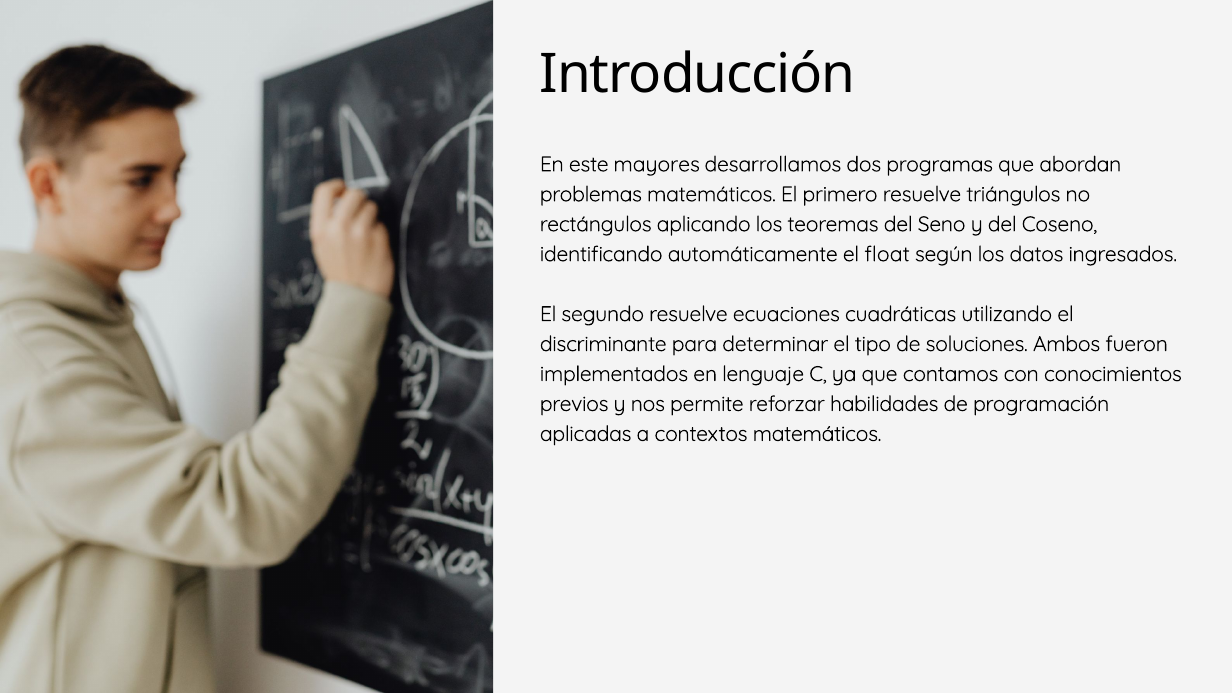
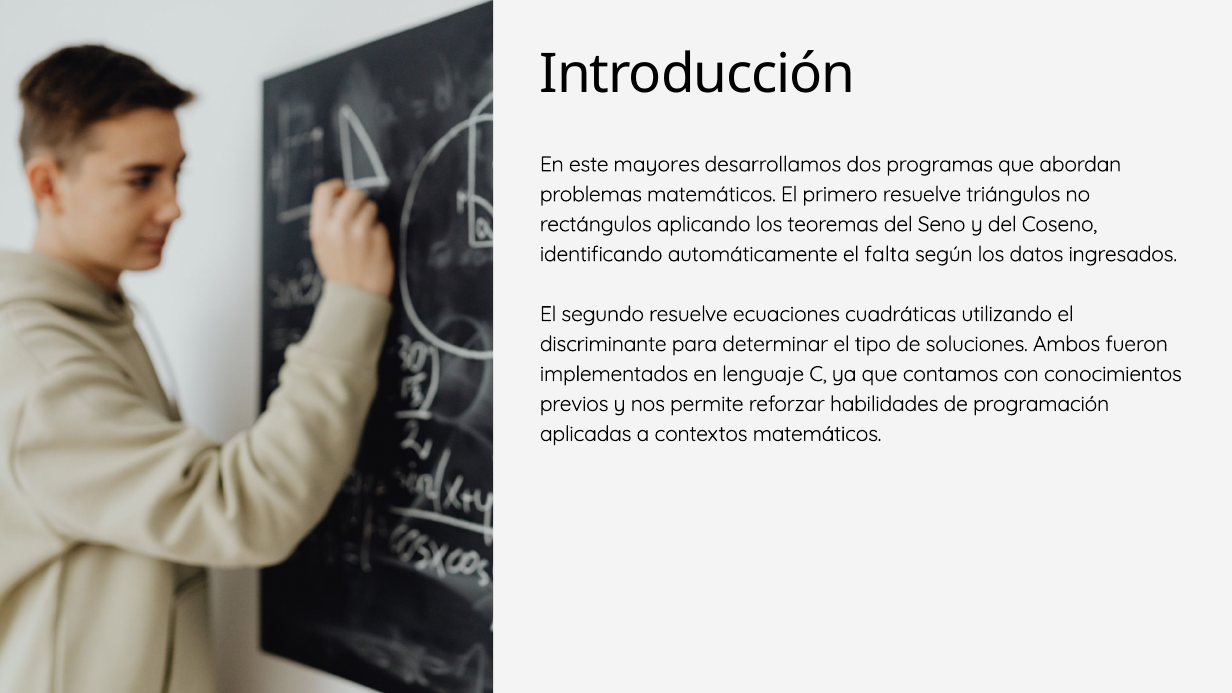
float: float -> falta (887, 254)
